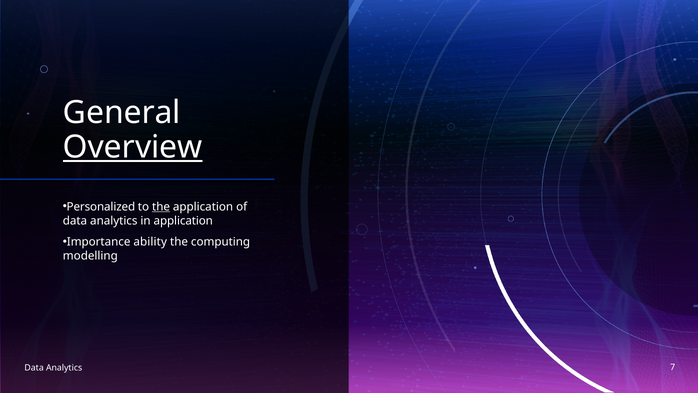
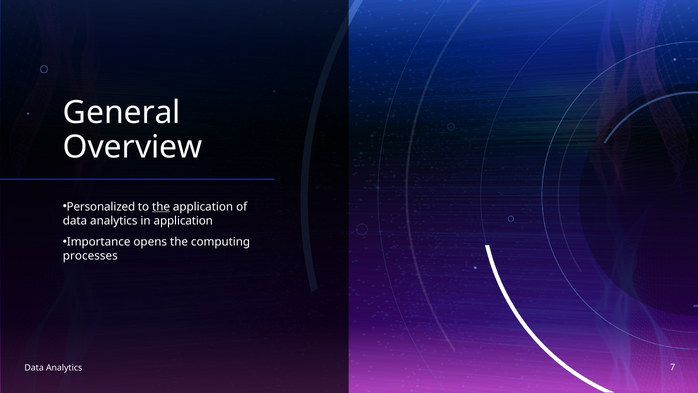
Overview underline: present -> none (133, 147)
ability: ability -> opens (150, 242)
modelling: modelling -> processes (90, 256)
